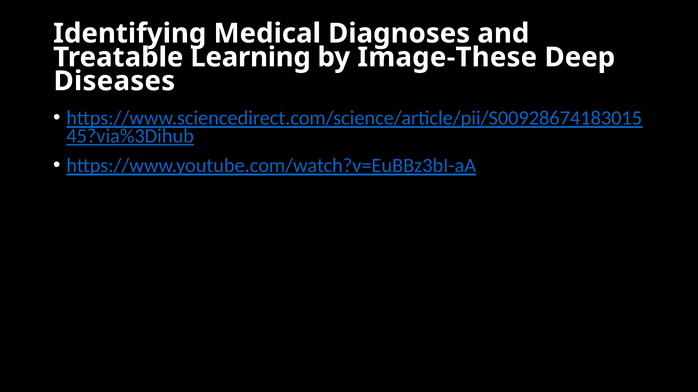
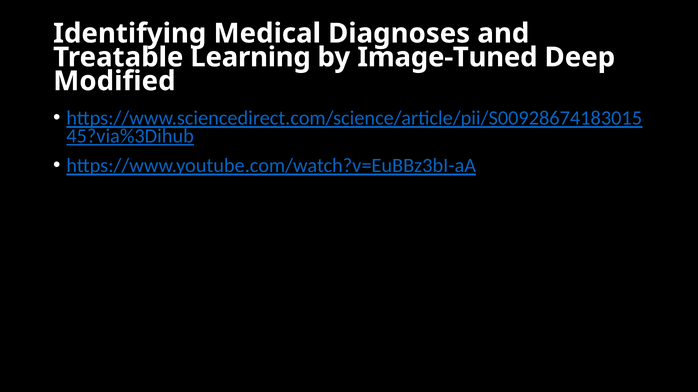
Image-These: Image-These -> Image-Tuned (447, 57)
Diseases: Diseases -> Modified (114, 81)
